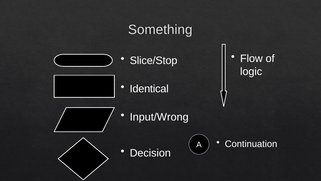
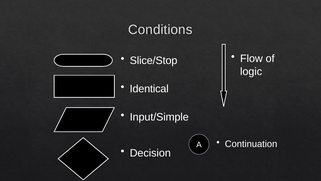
Something: Something -> Conditions (160, 30)
Input/Wrong: Input/Wrong -> Input/Simple (159, 117)
